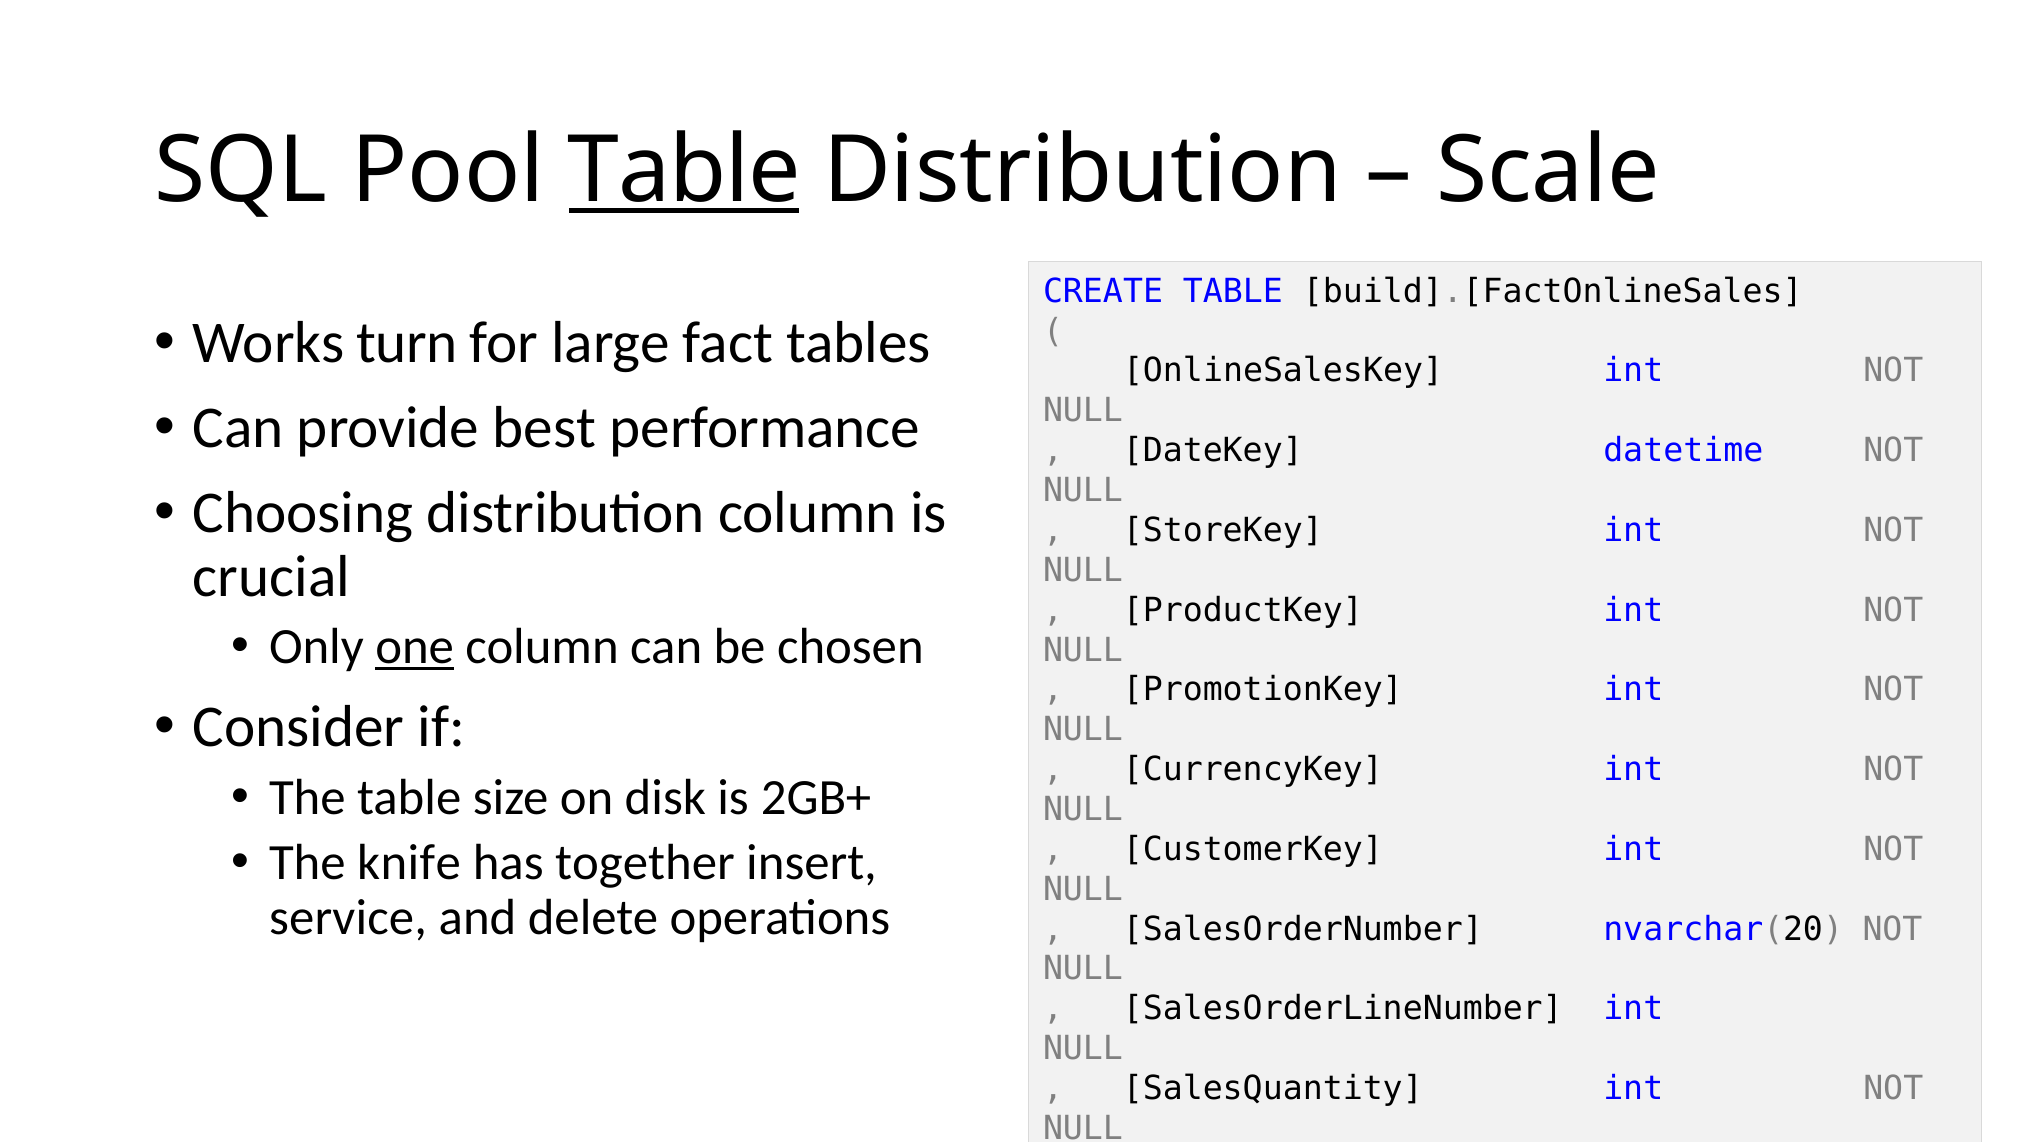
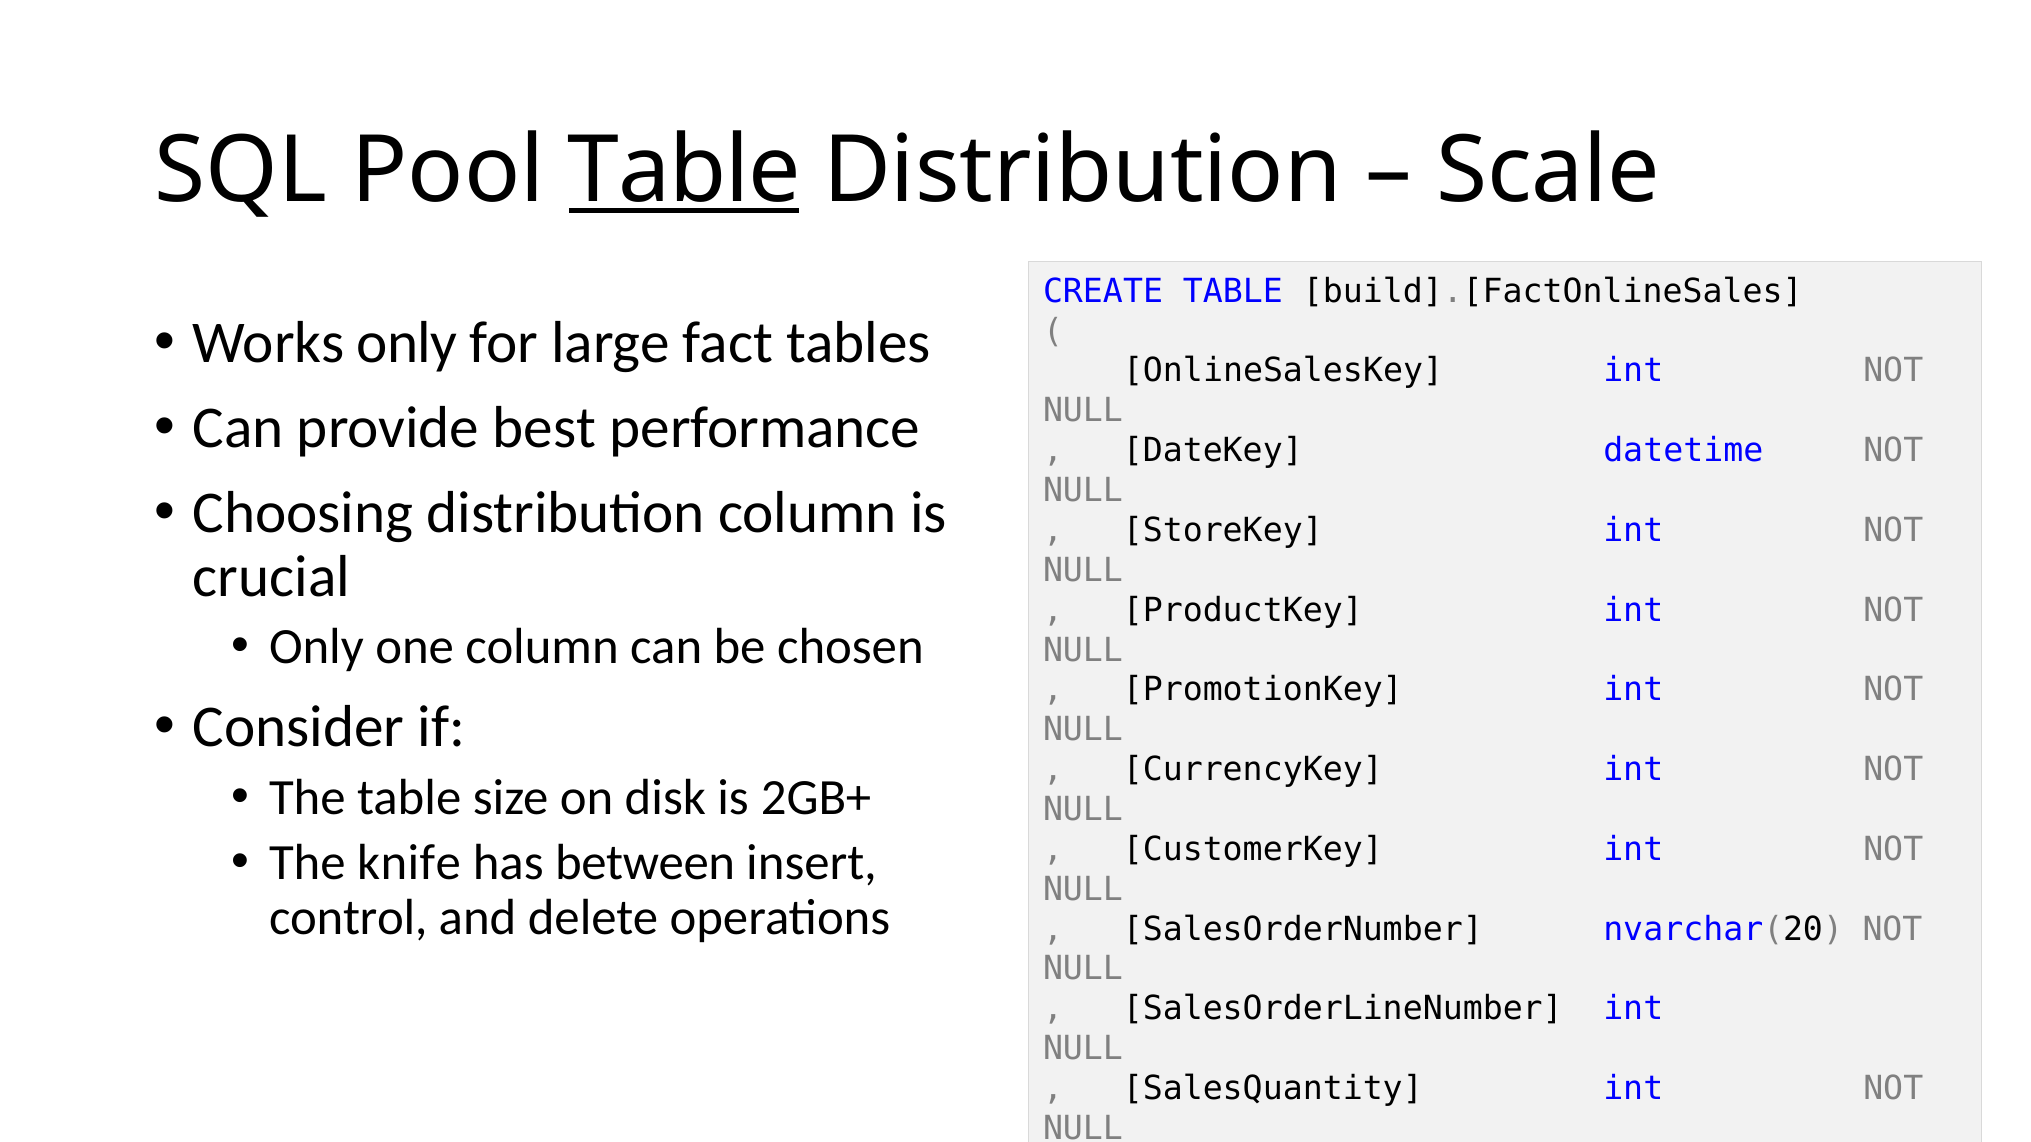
Works turn: turn -> only (407, 343)
one underline: present -> none (415, 647)
together: together -> between (645, 863)
service: service -> control (348, 918)
